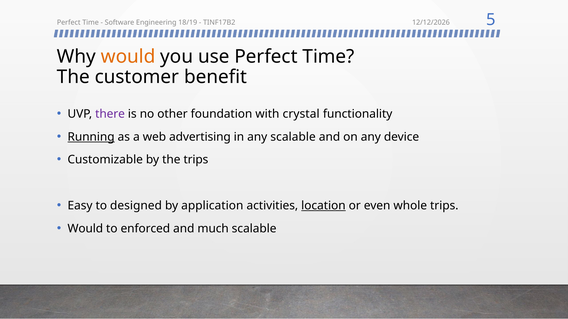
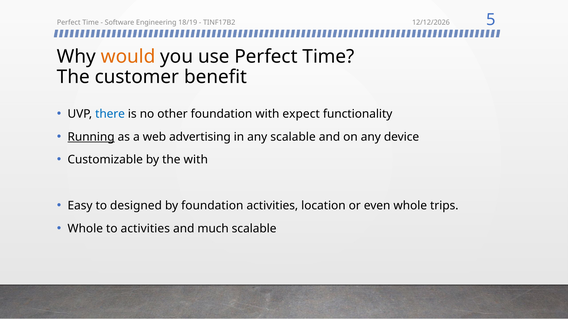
there colour: purple -> blue (110, 114)
crystal: crystal -> expect (301, 114)
the trips: trips -> with (196, 160)
by application: application -> foundation (212, 206)
location underline: present -> none (323, 206)
Would: Would -> Whole (85, 229)
to enforced: enforced -> activities (145, 229)
